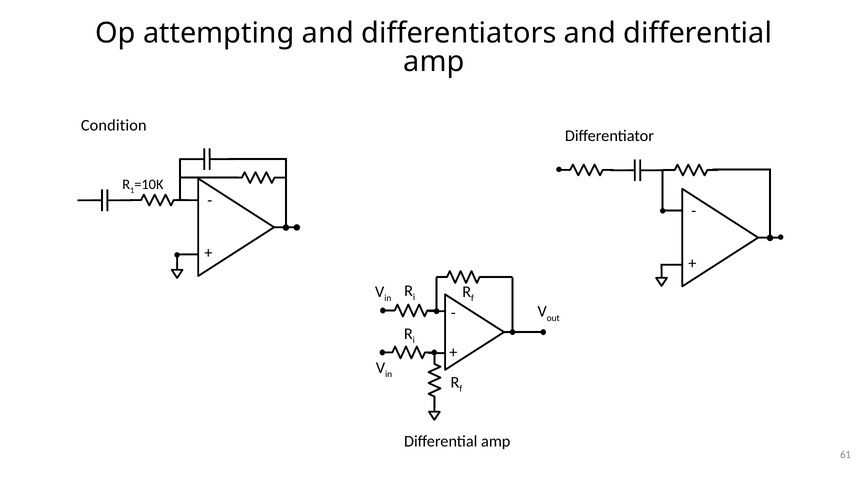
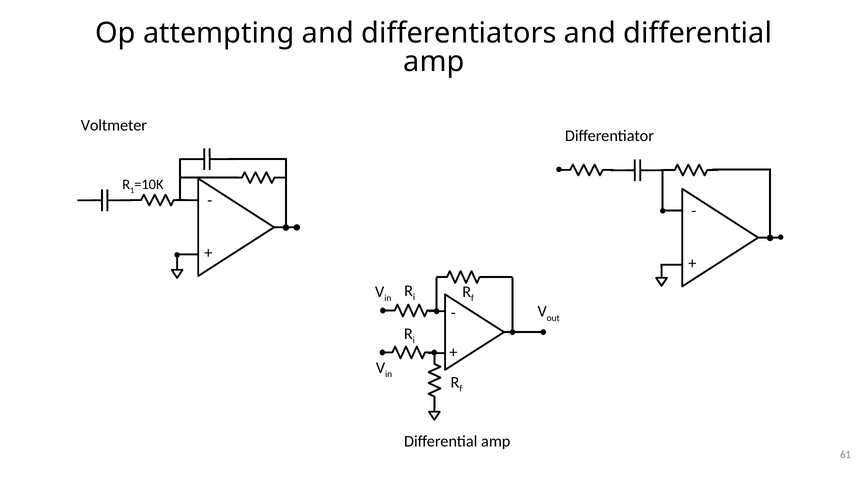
Condition: Condition -> Voltmeter (114, 125)
